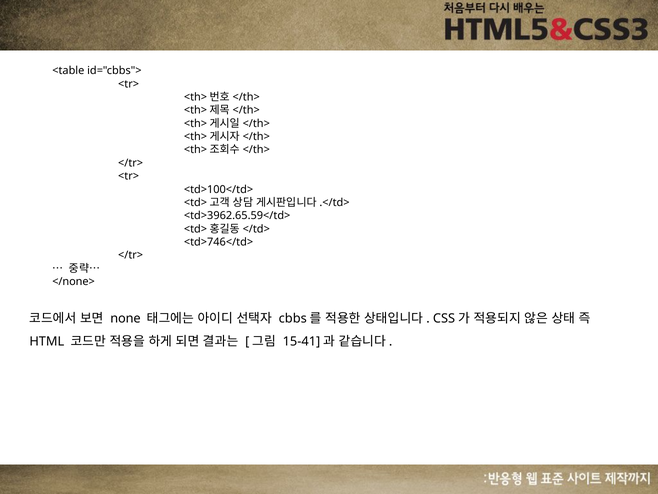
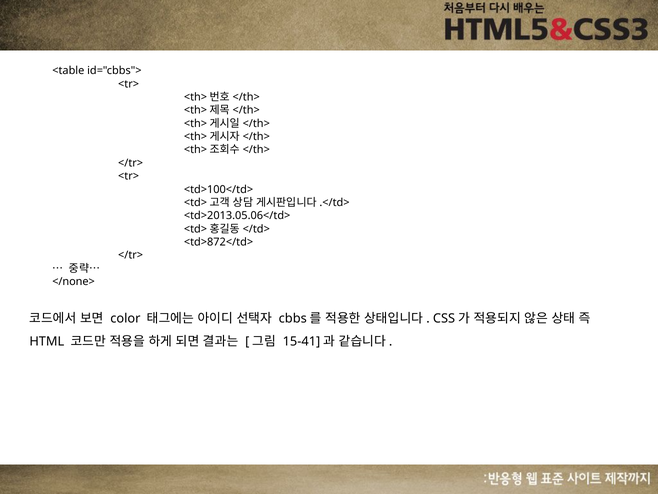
<td>3962.65.59</td>: <td>3962.65.59</td> -> <td>2013.05.06</td> (237, 216)
<td>746</td>: <td>746</td> -> <td>872</td> (219, 242)
none: none -> color (125, 318)
